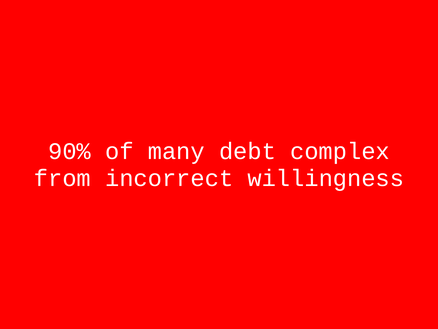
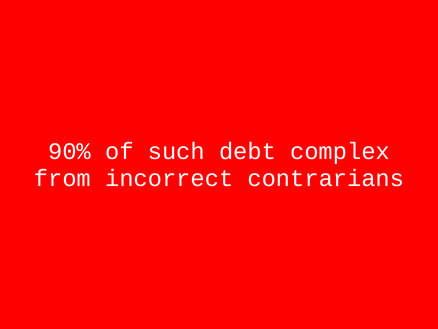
many: many -> such (176, 151)
willingness: willingness -> contrarians (326, 178)
